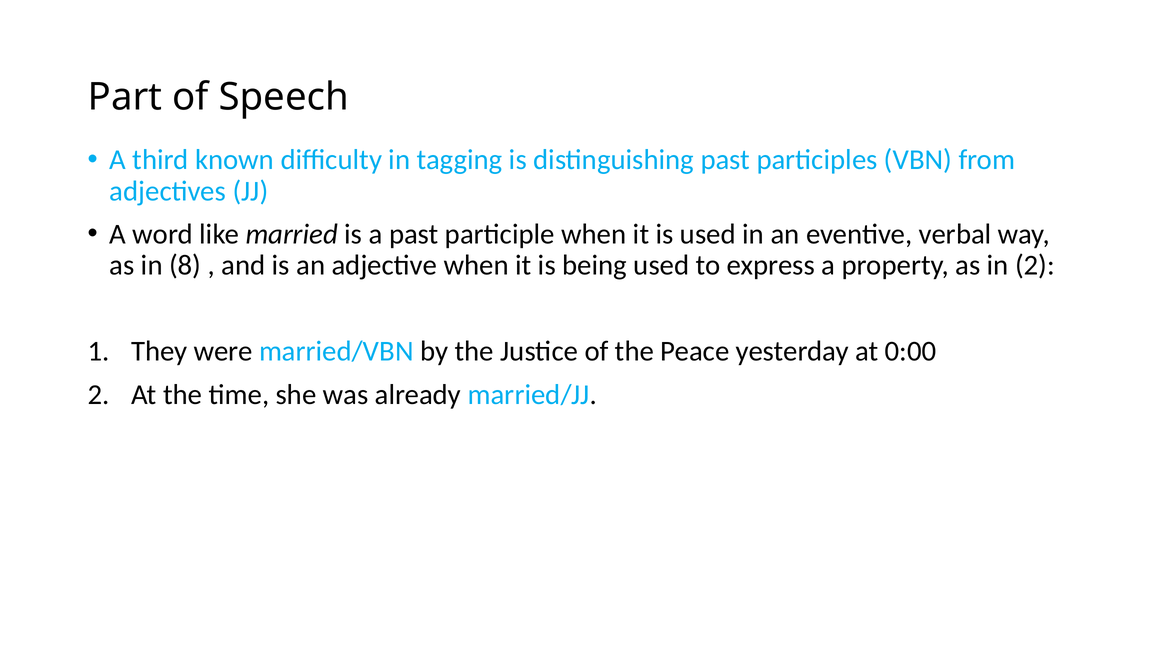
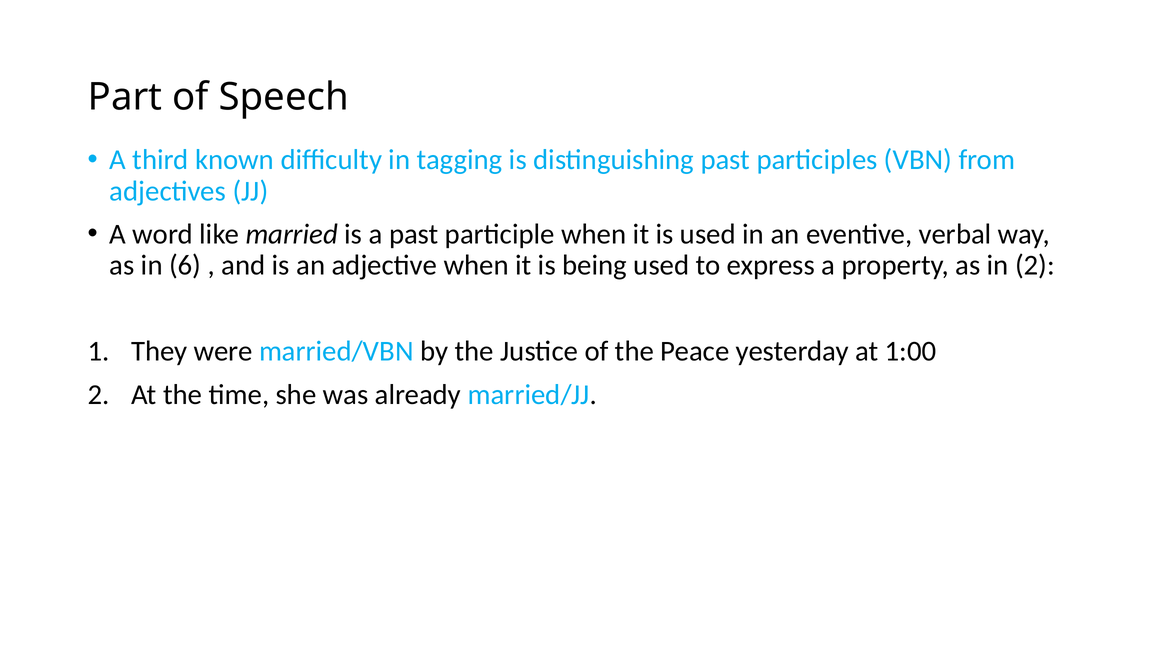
8: 8 -> 6 (185, 265)
0:00: 0:00 -> 1:00 (911, 351)
